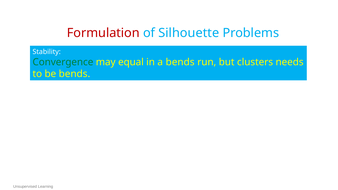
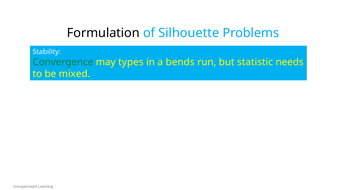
Formulation colour: red -> black (103, 33)
equal: equal -> types (131, 62)
clusters: clusters -> statistic (255, 62)
be bends: bends -> mixed (74, 74)
